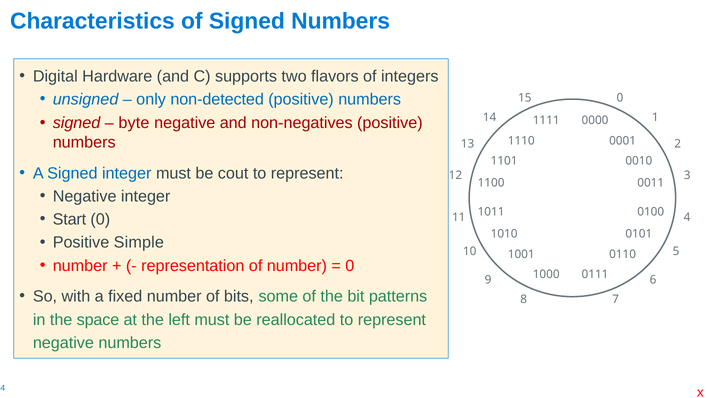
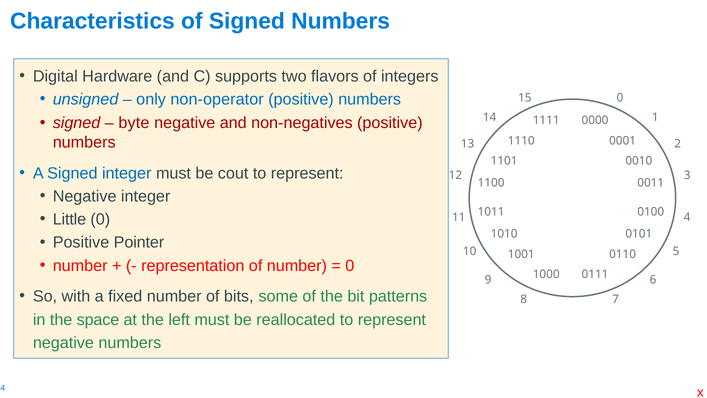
non-detected: non-detected -> non-operator (217, 99)
Start: Start -> Little (69, 219)
Simple: Simple -> Pointer (139, 242)
